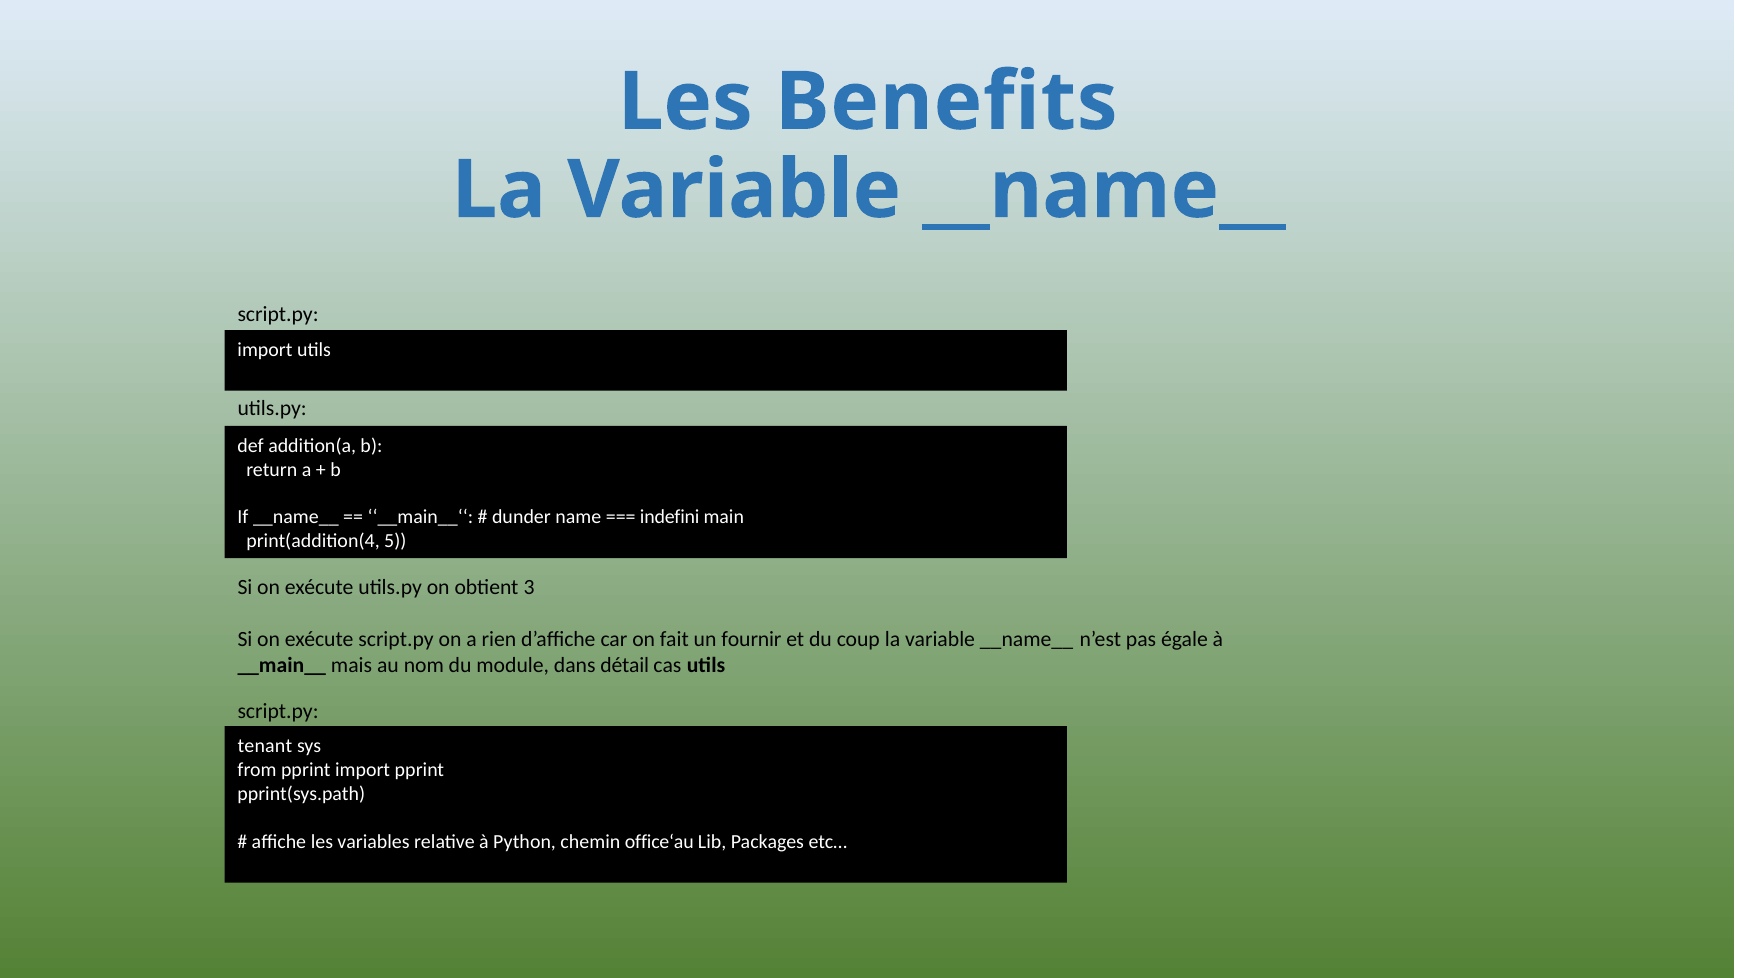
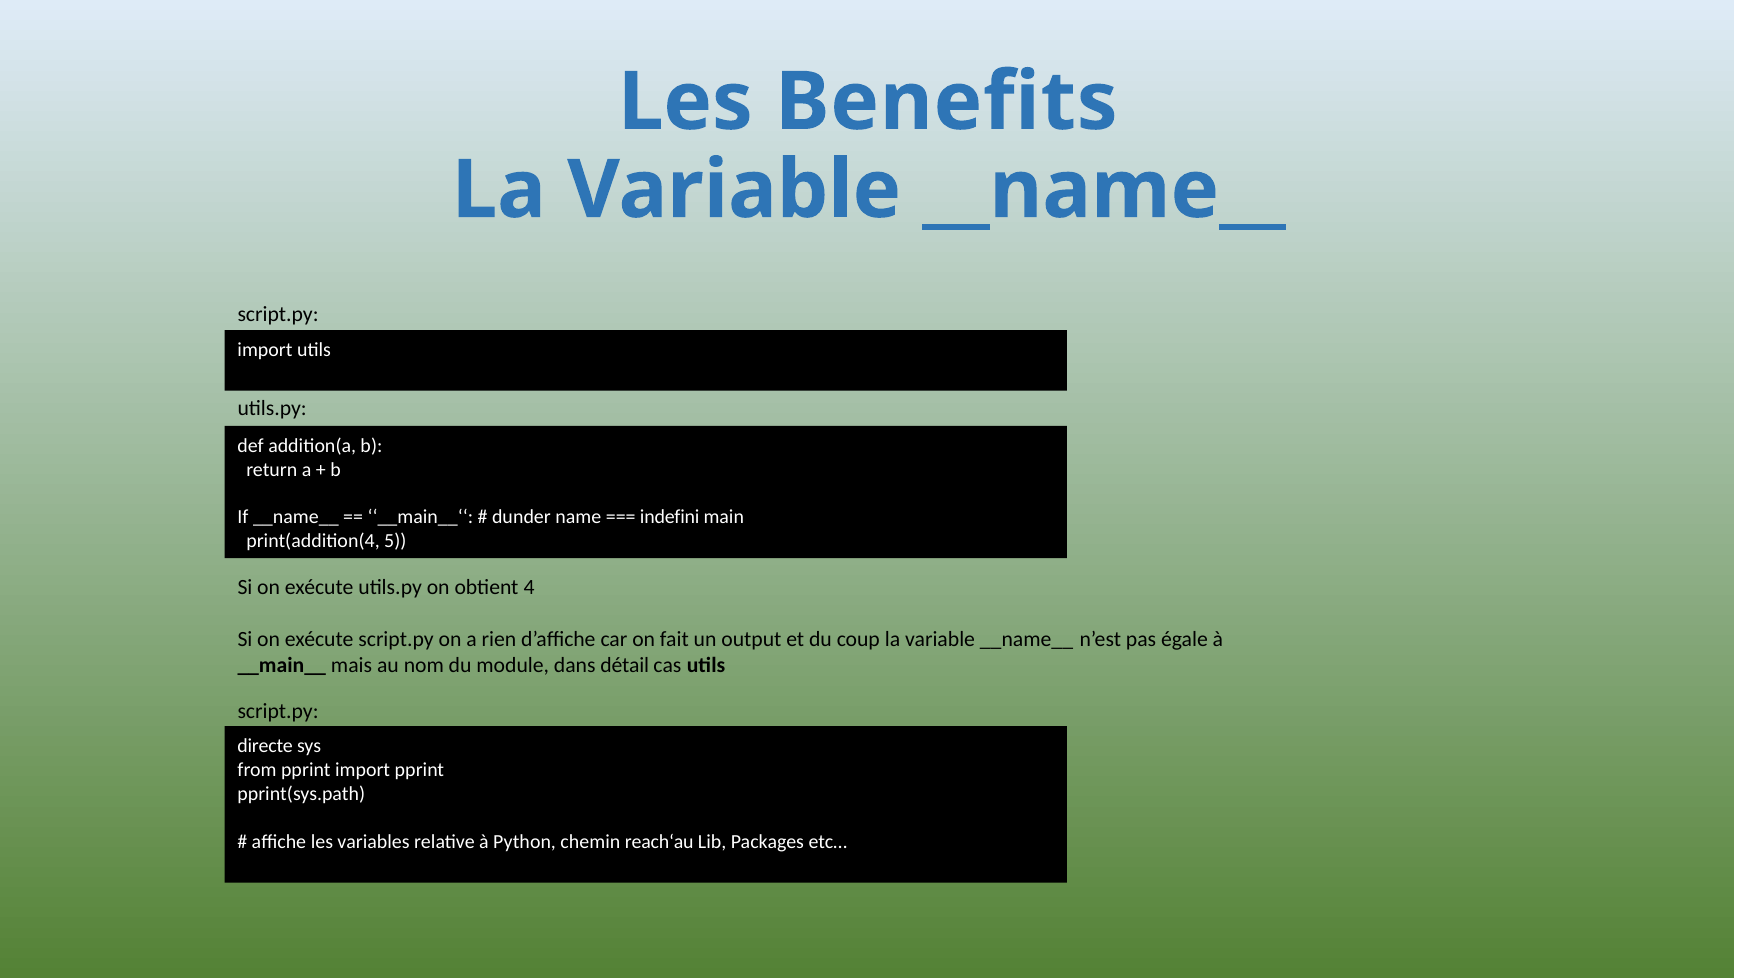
3: 3 -> 4 (529, 587)
fournir: fournir -> output (751, 639)
tenant: tenant -> directe (265, 746)
office‘au: office‘au -> reach‘au (659, 841)
